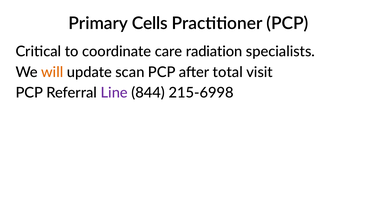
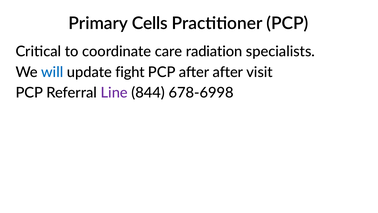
will colour: orange -> blue (52, 72)
scan: scan -> fight (130, 72)
after total: total -> after (228, 72)
215-6998: 215-6998 -> 678-6998 (201, 93)
